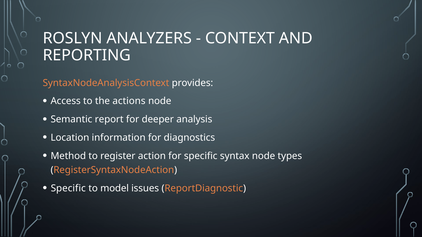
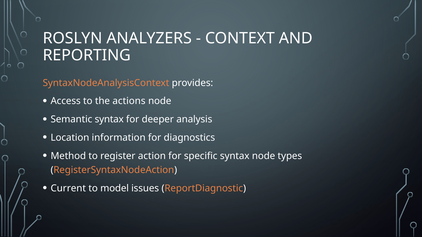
Semantic report: report -> syntax (109, 120)
Specific: Specific -> Current (68, 188)
